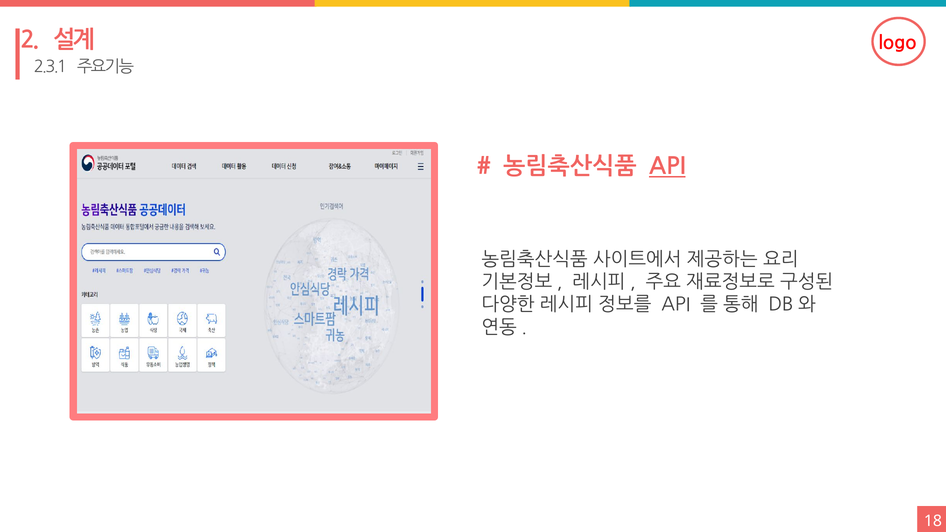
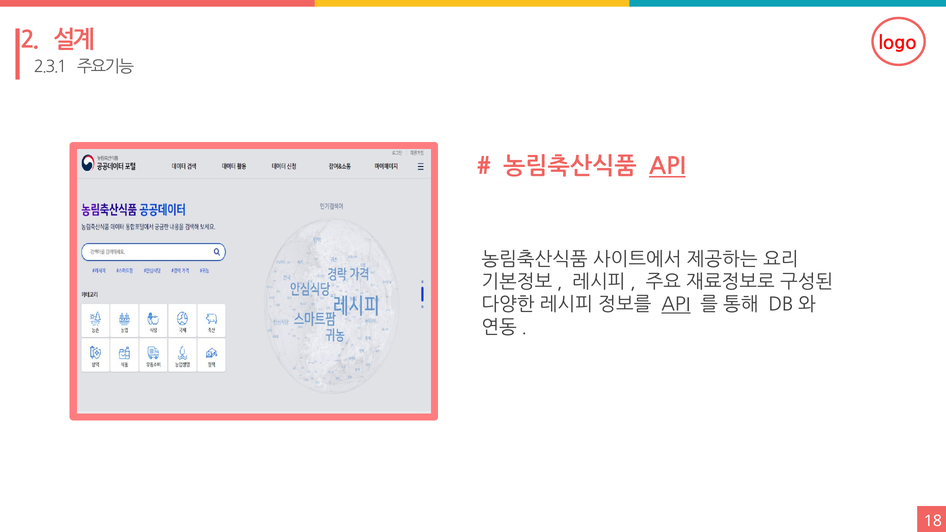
API underline: none -> present (676, 305)
